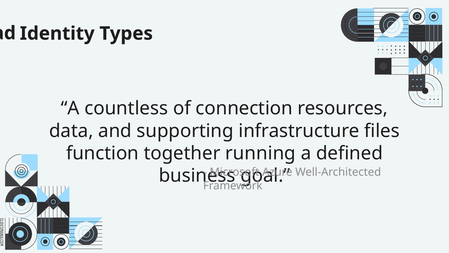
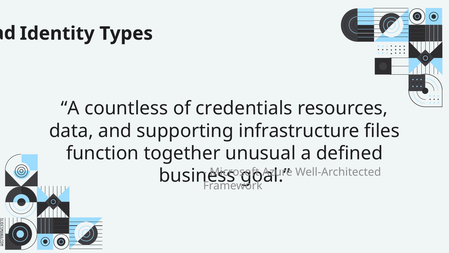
connection: connection -> credentials (244, 108)
running: running -> unusual (261, 153)
